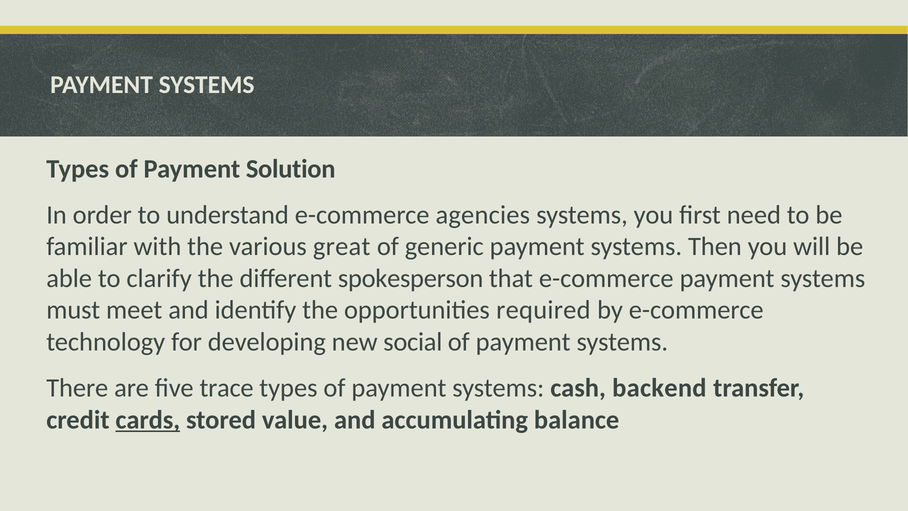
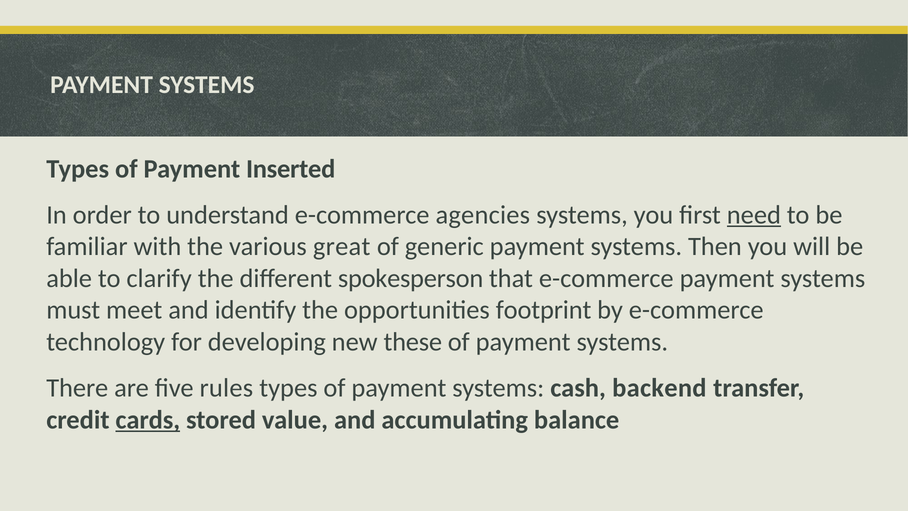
Solution: Solution -> Inserted (291, 169)
need underline: none -> present (754, 215)
required: required -> footprint (544, 310)
social: social -> these (413, 342)
trace: trace -> rules (226, 388)
